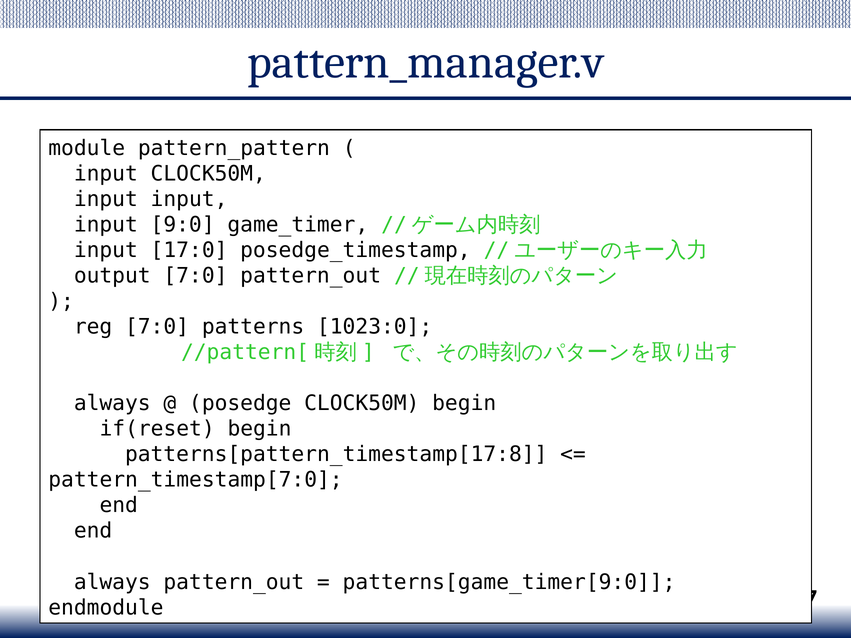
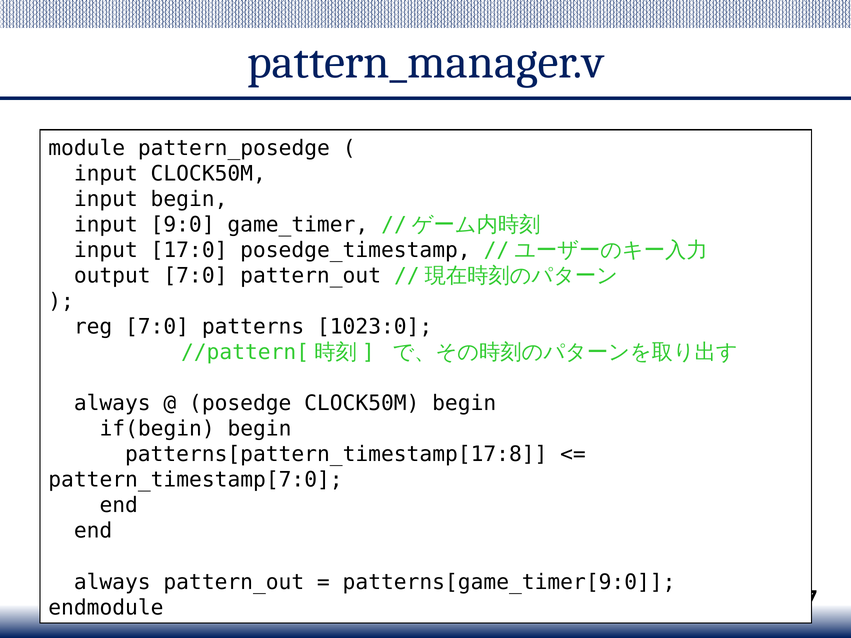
pattern_pattern: pattern_pattern -> pattern_posedge (234, 148)
input: input -> begin (189, 199)
if(reset: if(reset -> if(begin (157, 429)
